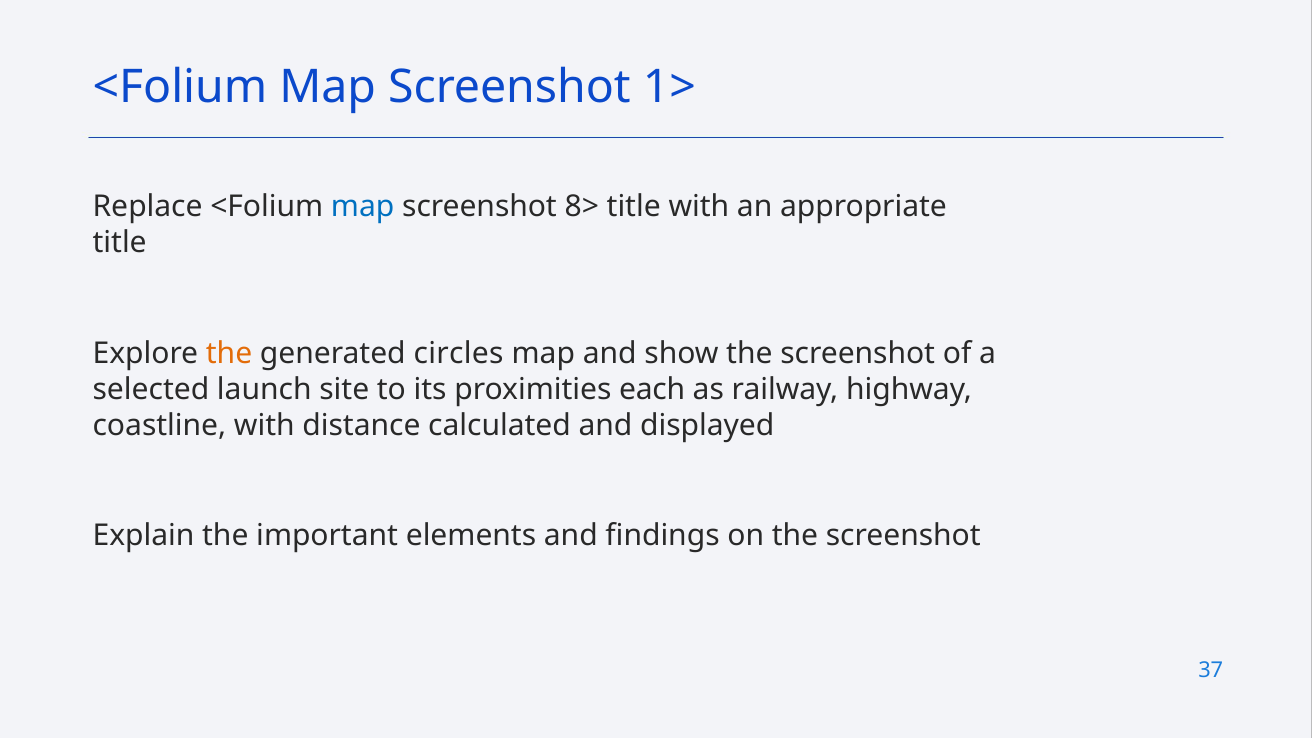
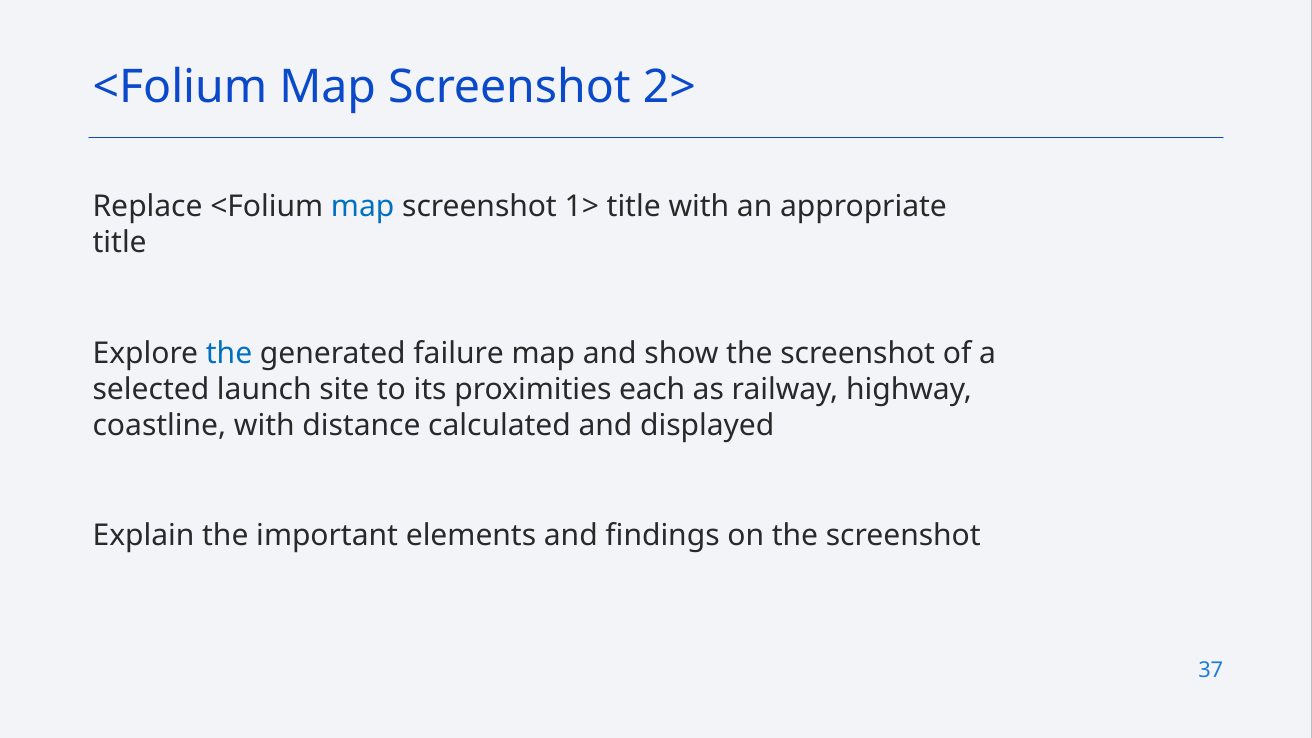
1>: 1> -> 2> (669, 88)
8>: 8> -> 1> (582, 207)
the colour: orange -> blue (229, 353)
circles: circles -> failure (459, 353)
